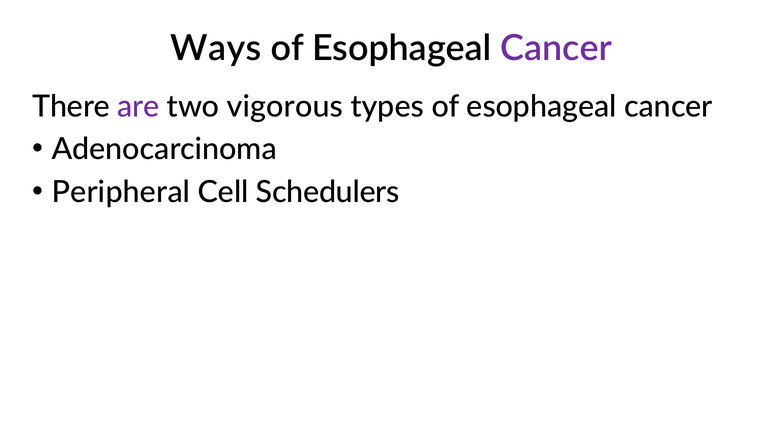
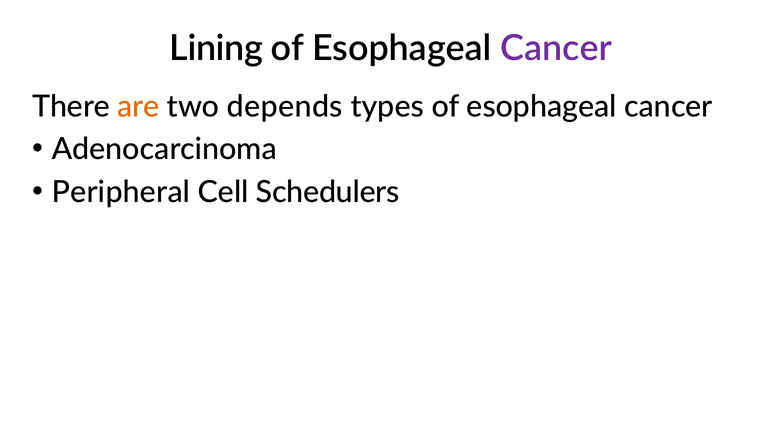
Ways: Ways -> Lining (216, 49)
are colour: purple -> orange (139, 107)
vigorous: vigorous -> depends (285, 107)
